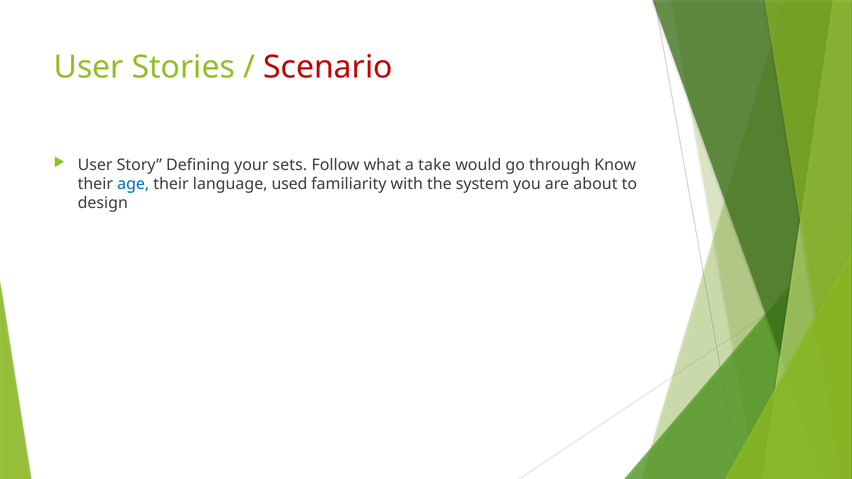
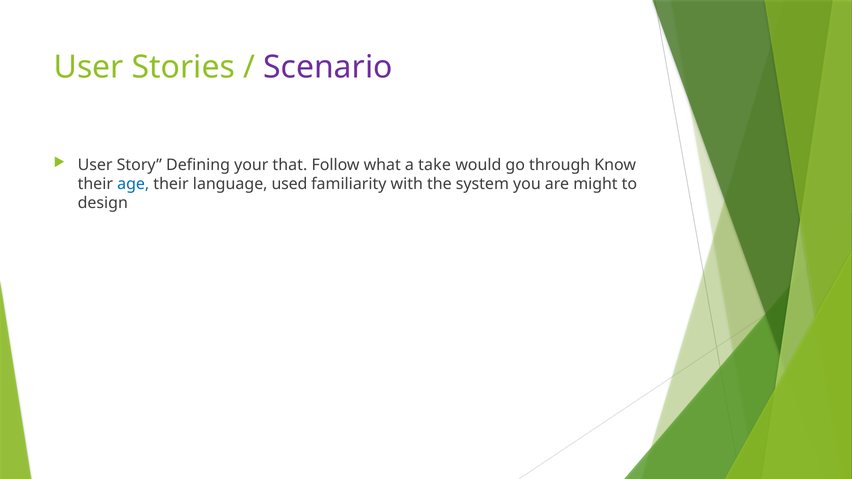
Scenario colour: red -> purple (328, 67)
sets: sets -> that (290, 165)
about: about -> might (595, 184)
